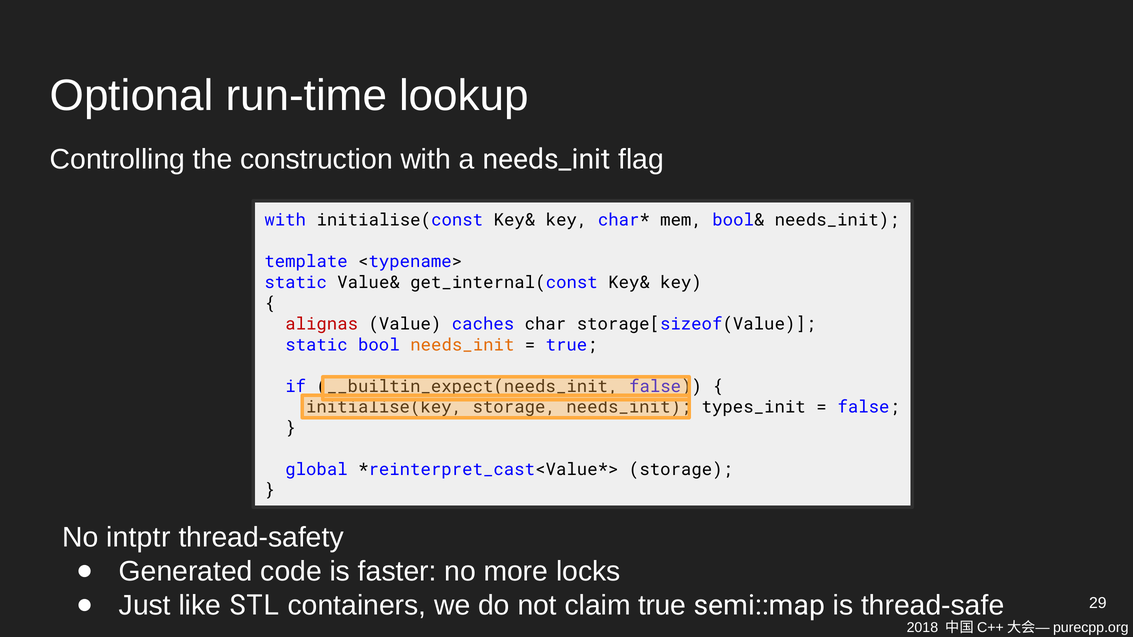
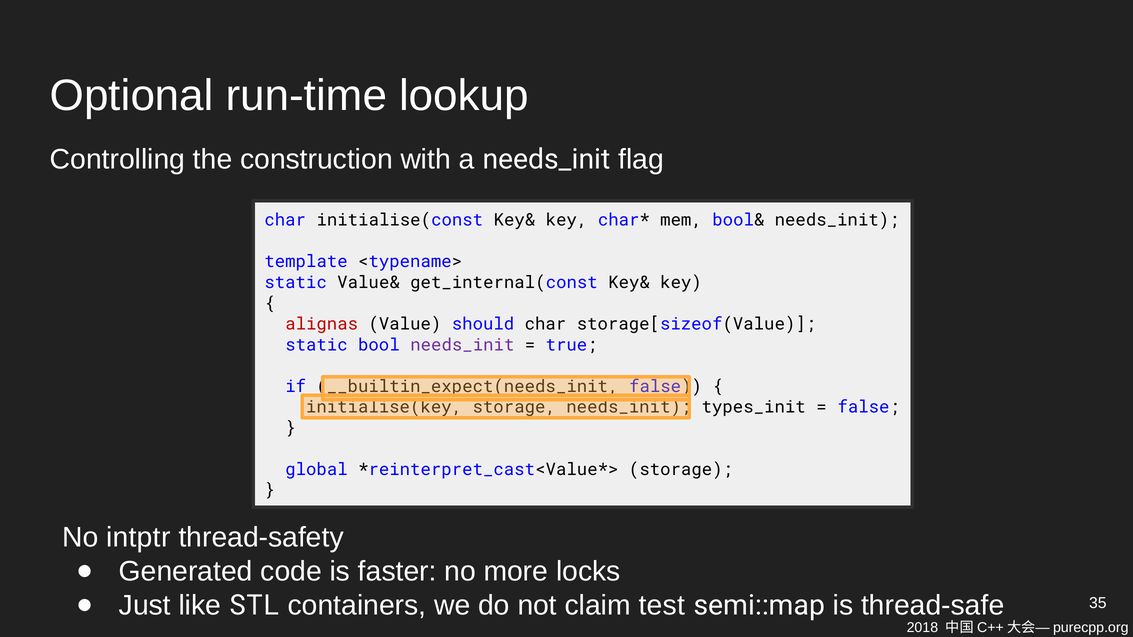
with: with -> char (285, 220)
caches: caches -> should (483, 324)
needs_init colour: orange -> purple (462, 345)
claim true: true -> test (662, 606)
29: 29 -> 35 (1098, 603)
